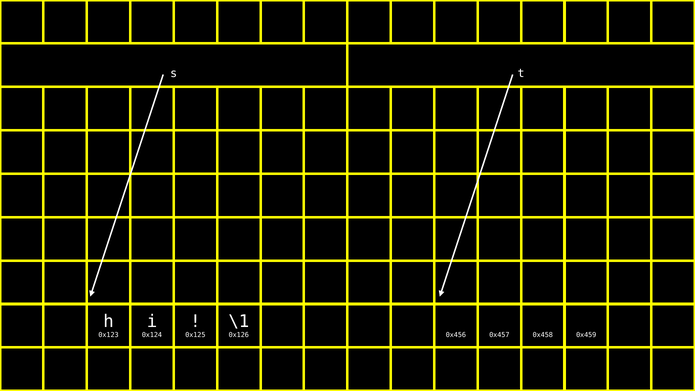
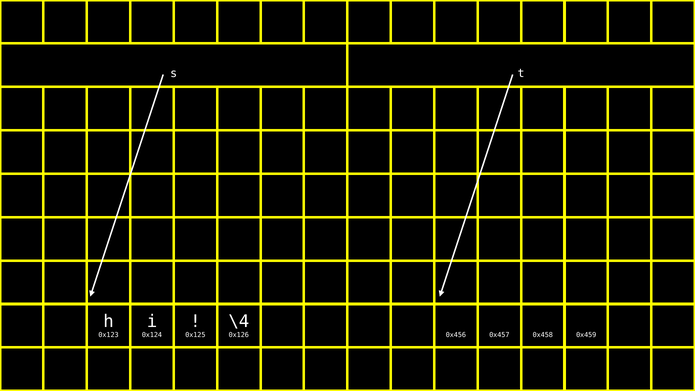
\1: \1 -> \4 (239, 321)
